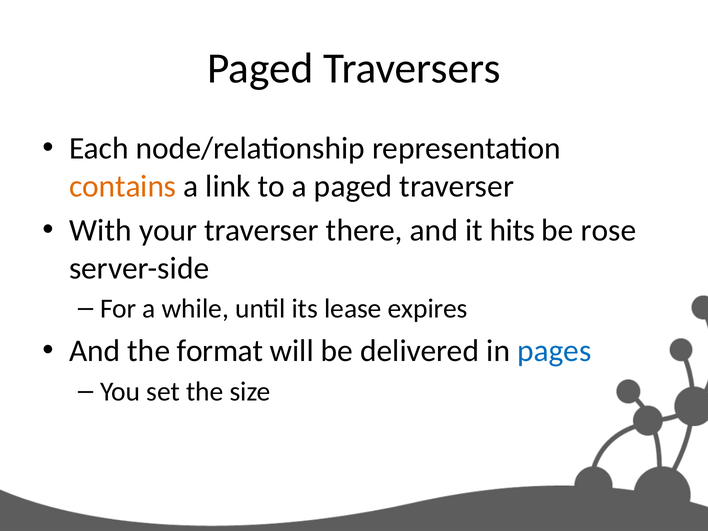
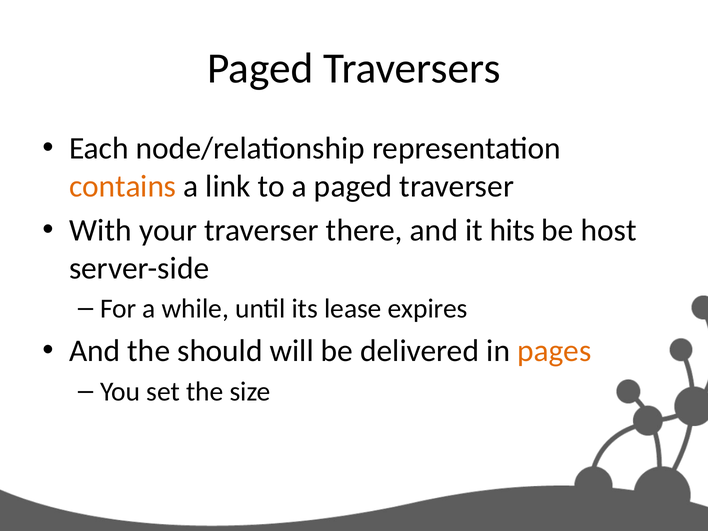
rose: rose -> host (609, 230)
format: format -> should (220, 351)
pages colour: blue -> orange (554, 351)
